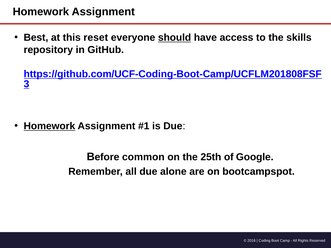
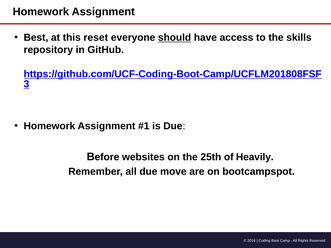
Homework underline: present -> none (49, 126)
common: common -> websites (143, 157)
Google: Google -> Heavily (255, 157)
alone: alone -> move (173, 172)
